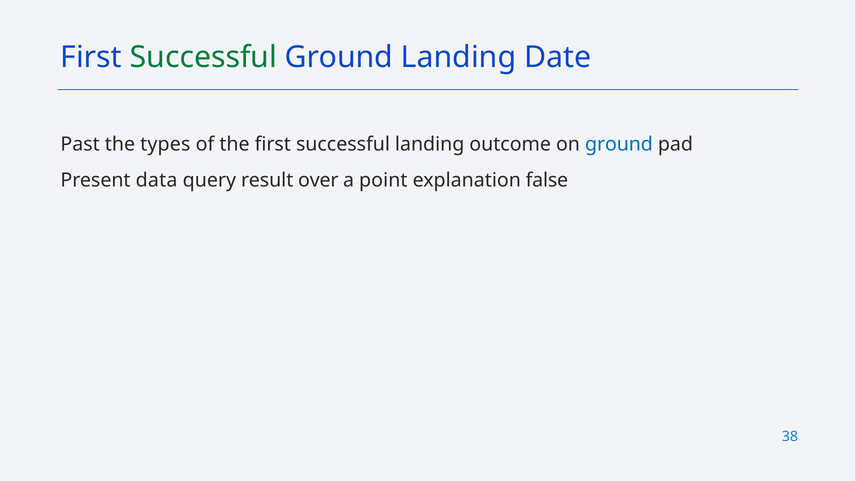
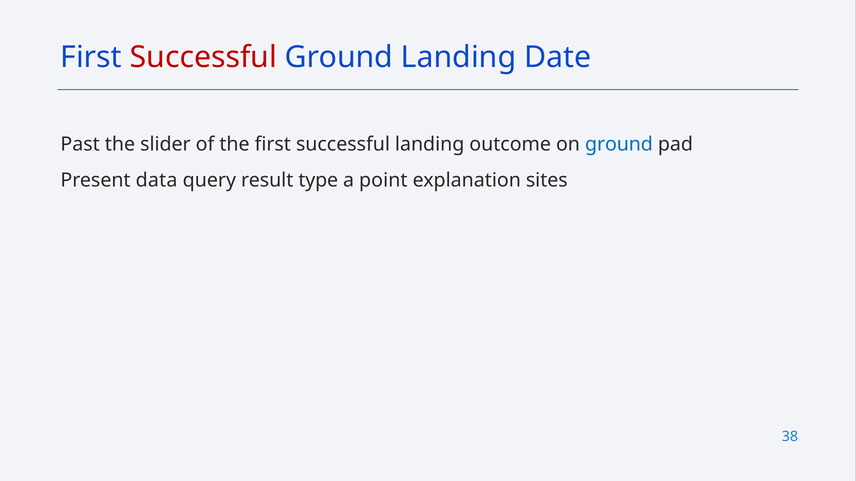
Successful colour: green -> red (203, 57)
types: types -> slider (165, 144)
over: over -> type (318, 180)
false: false -> sites (547, 180)
